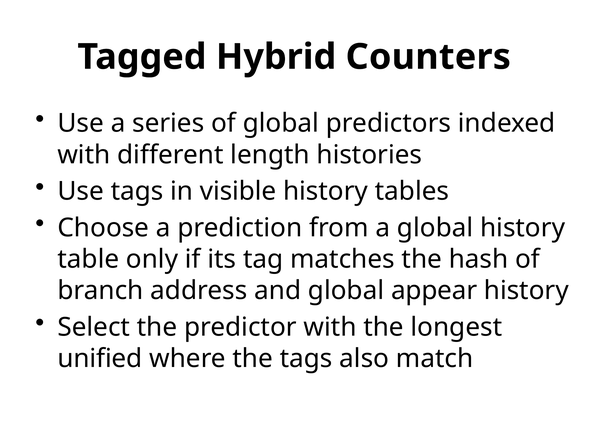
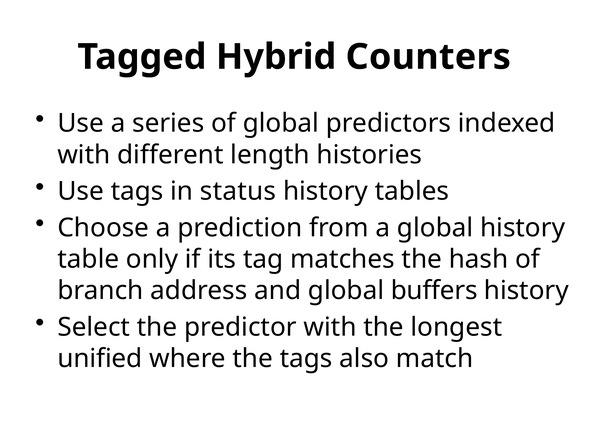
visible: visible -> status (238, 192)
appear: appear -> buffers (434, 291)
